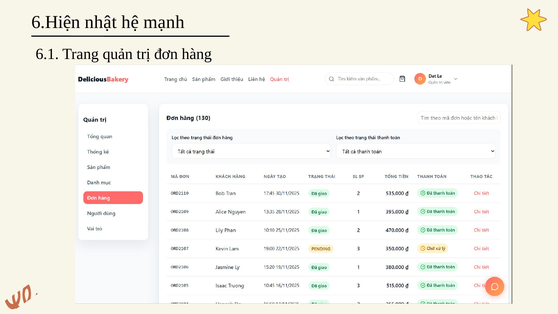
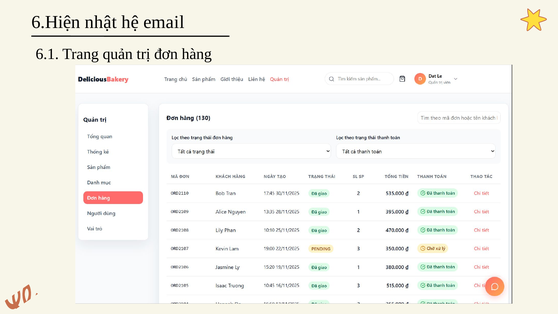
mạnh: mạnh -> email (164, 22)
